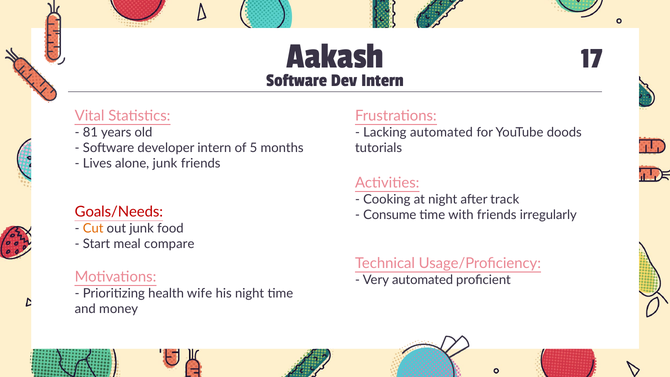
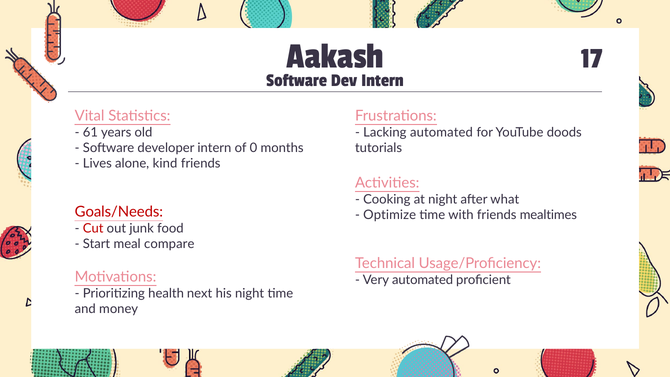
81: 81 -> 61 (90, 132)
5: 5 -> 0 (253, 148)
alone junk: junk -> kind (165, 164)
track: track -> what (505, 199)
Consume: Consume -> Optimize (390, 215)
irregularly: irregularly -> mealtimes (548, 215)
Cut colour: orange -> red (93, 228)
wife: wife -> next (200, 293)
